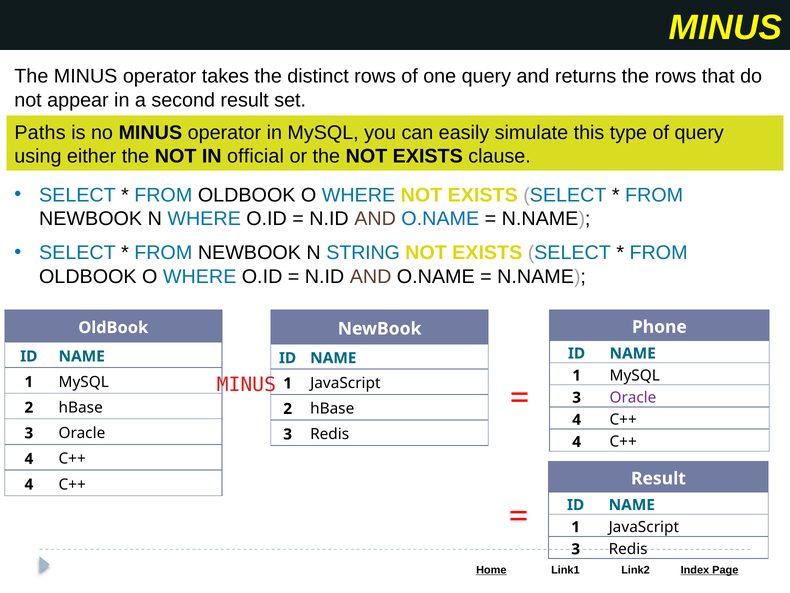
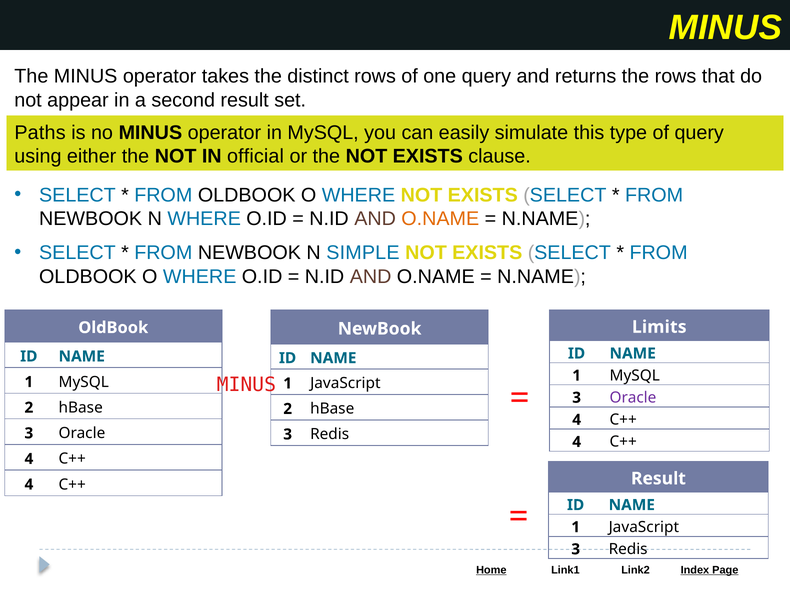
O.NAME colour: blue -> orange (440, 219)
STRING: STRING -> SIMPLE (363, 253)
Phone: Phone -> Limits (659, 327)
